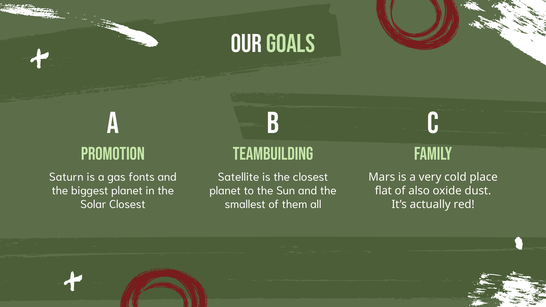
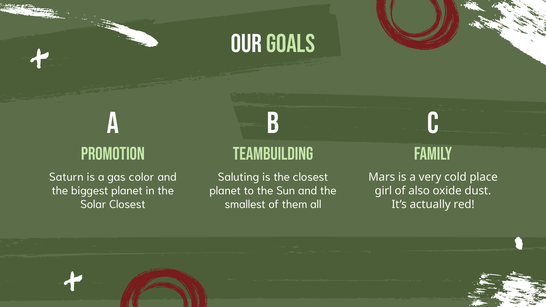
fonts: fonts -> color (142, 177)
Satellite: Satellite -> Saluting (239, 177)
flat: flat -> girl (383, 191)
